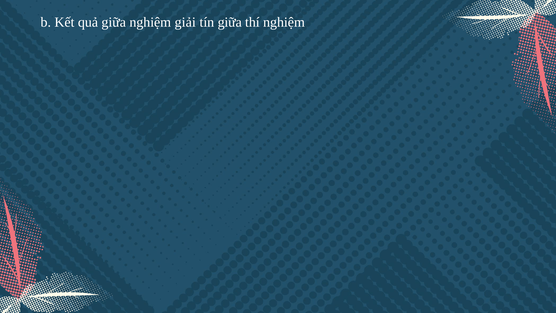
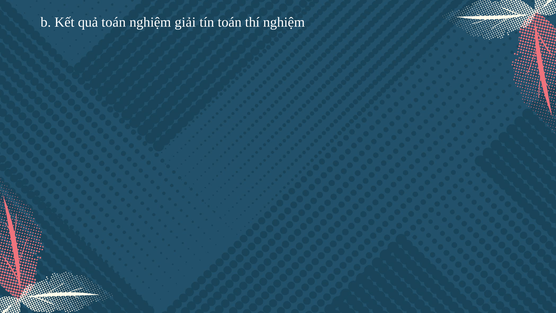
quả giữa: giữa -> toán (114, 22)
tín giữa: giữa -> toán (230, 22)
